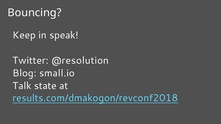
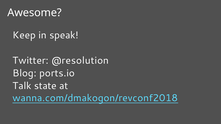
Bouncing: Bouncing -> Awesome (35, 13)
small.io: small.io -> ports.io (57, 73)
results.com/dmakogon/revconf2018: results.com/dmakogon/revconf2018 -> wanna.com/dmakogon/revconf2018 (95, 98)
